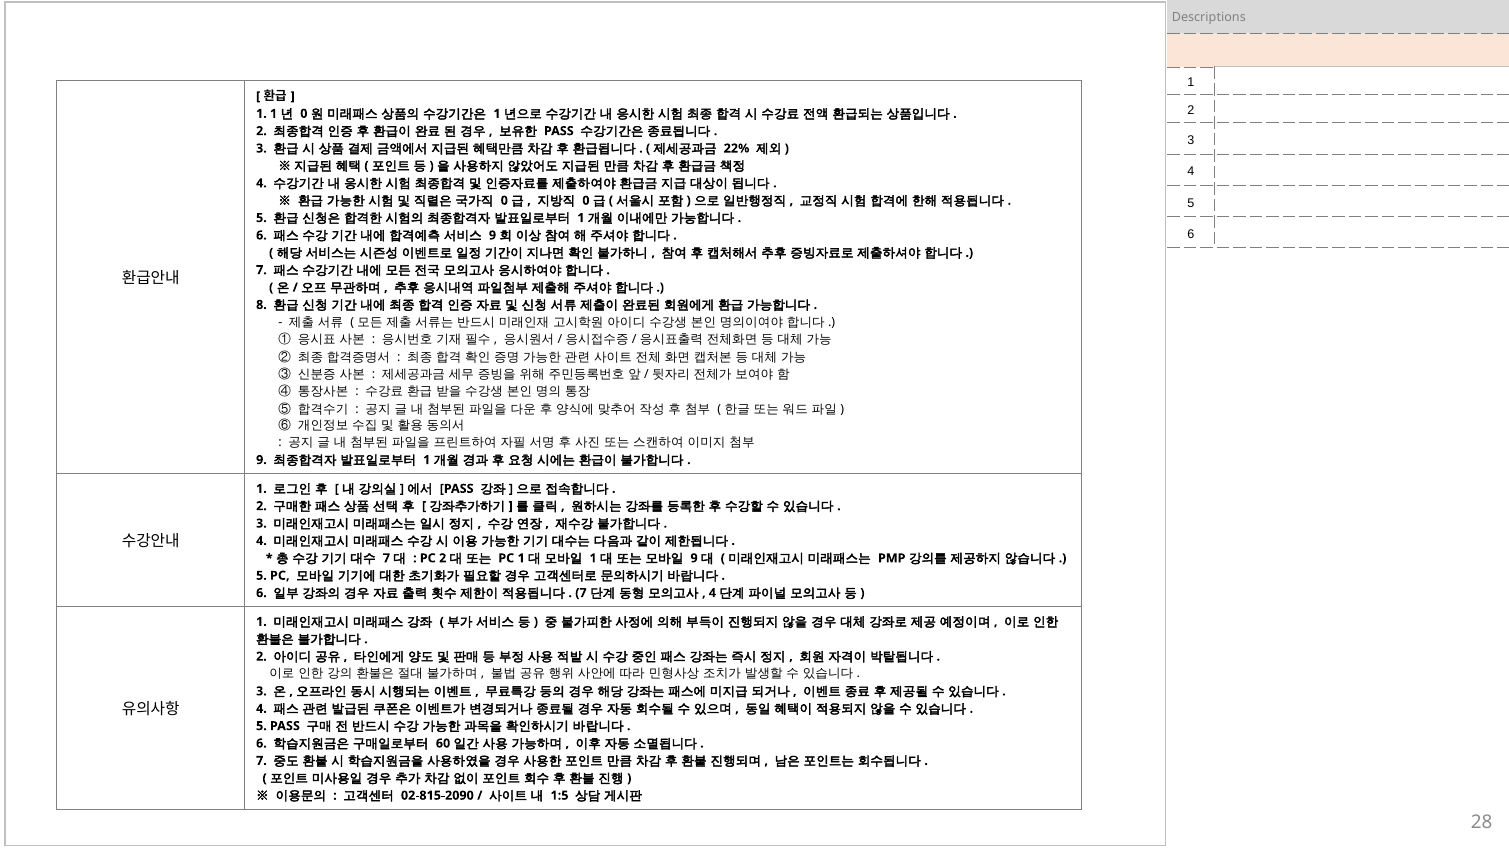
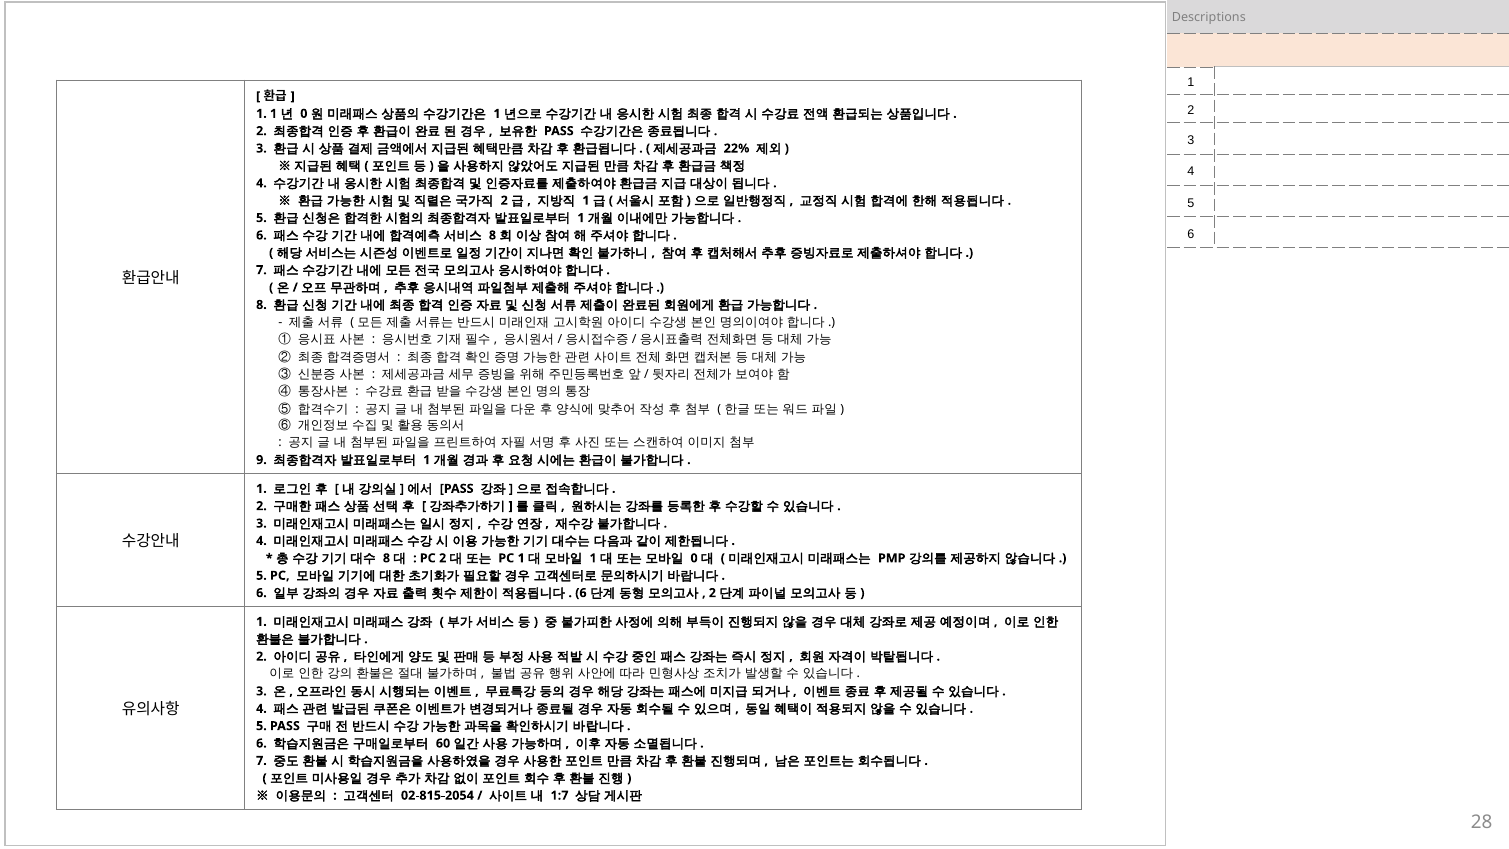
0: 0 -> 2 (504, 201)
0: 0 -> 1 (586, 201)
9: 9 -> 8 (492, 235)
7: 7 -> 8 (386, 558)
9: 9 -> 0 (694, 558)
7: 7 -> 6 (581, 593)
4: 4 -> 2 (712, 593)
02-815-2090: 02-815-2090 -> 02-815-2054 (437, 795)
1:5: 1:5 -> 1:7 (559, 795)
